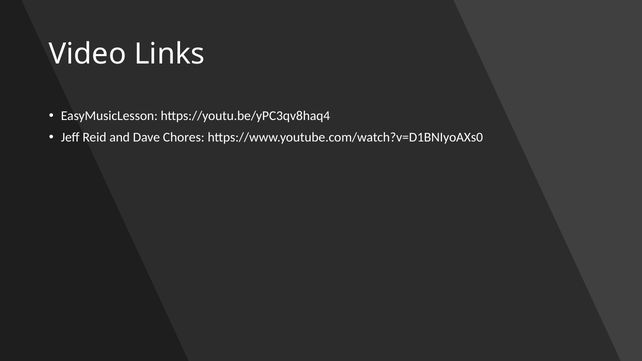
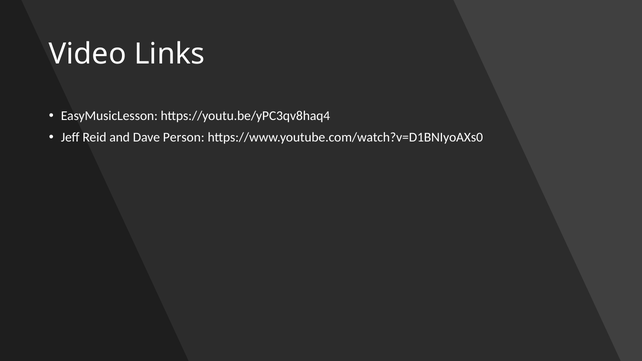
Chores: Chores -> Person (184, 137)
